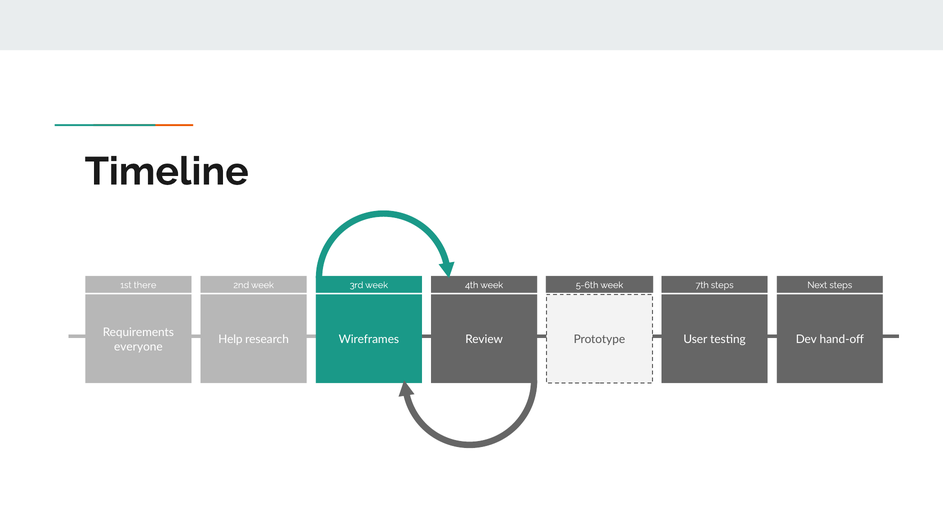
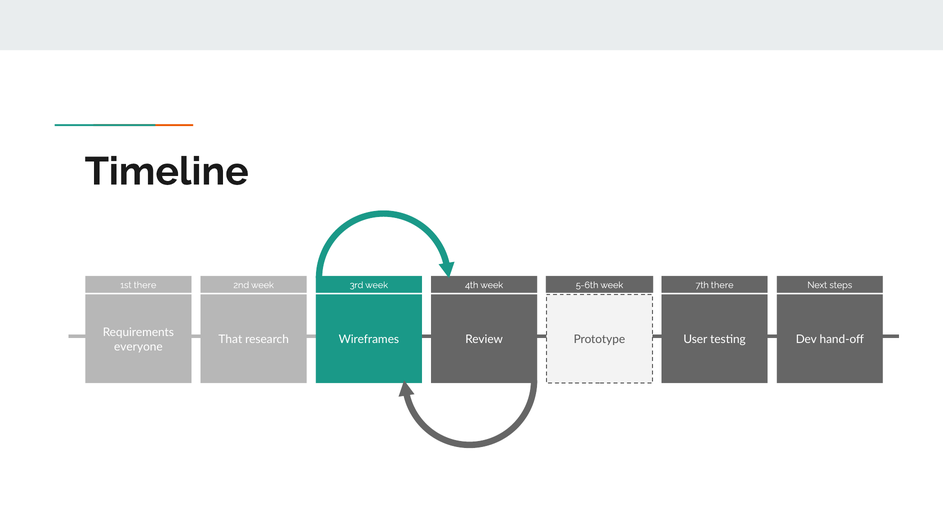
7th steps: steps -> there (722, 285)
Help: Help -> That (230, 340)
